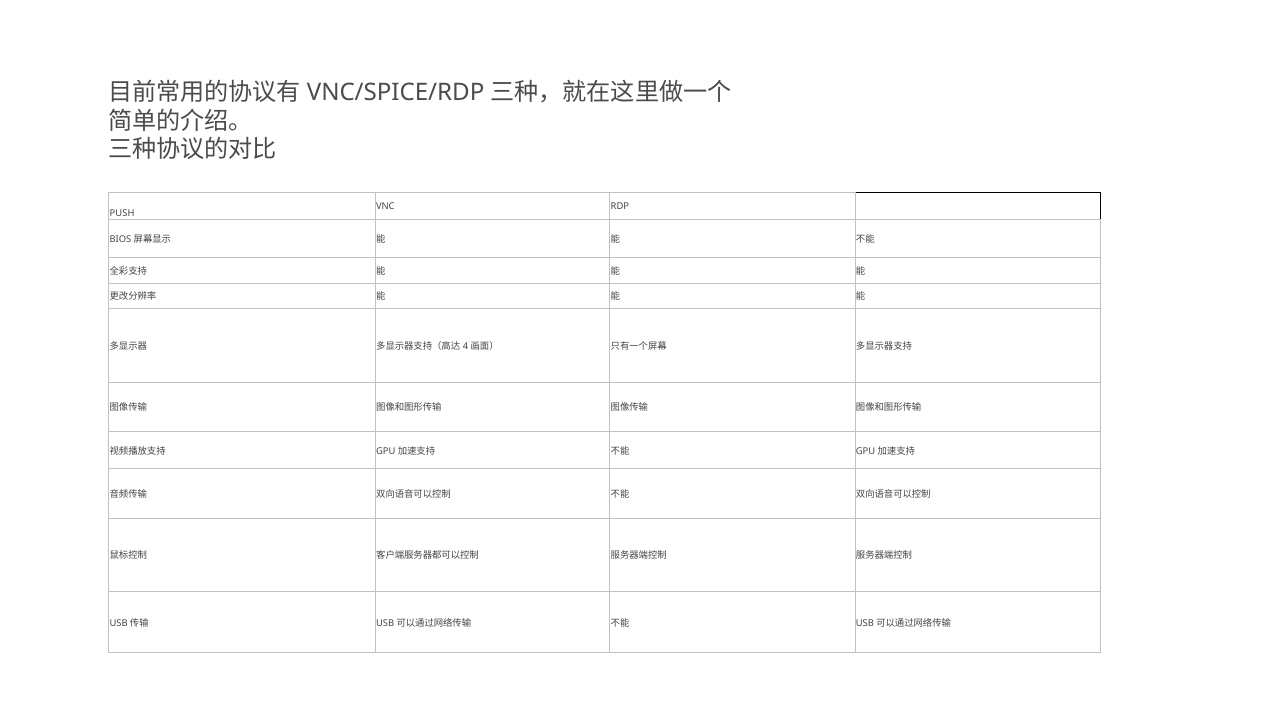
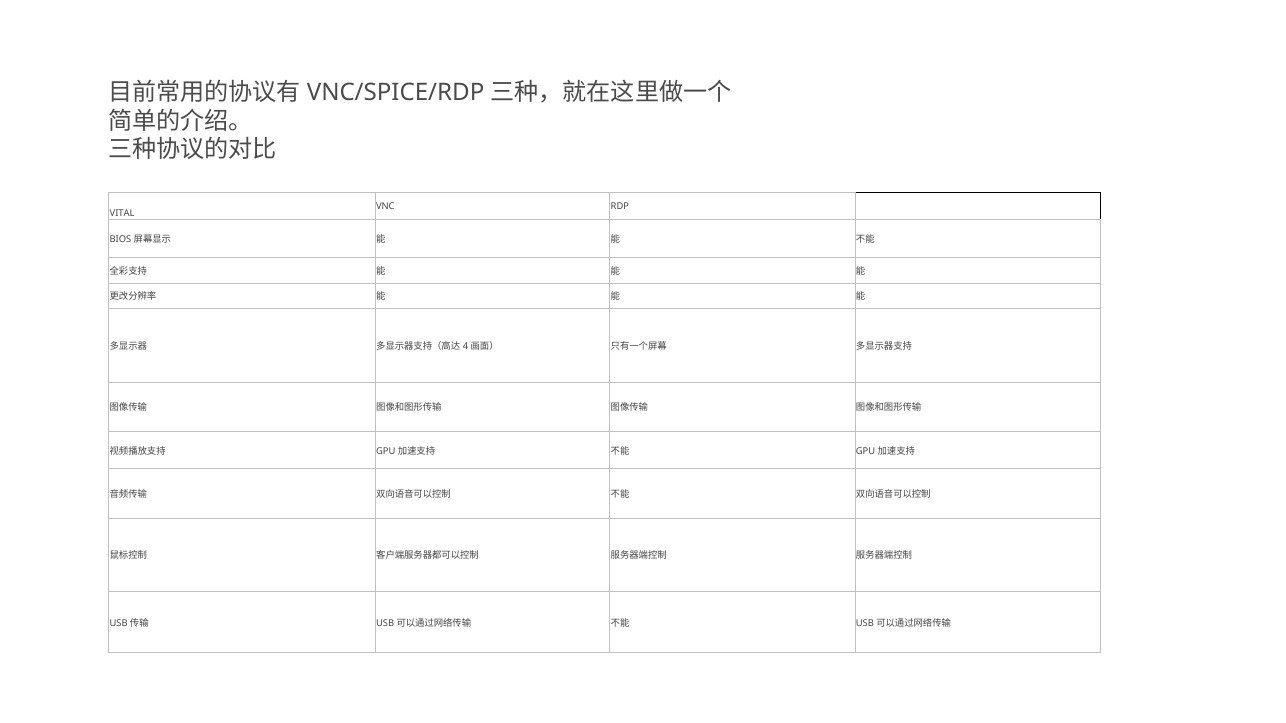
PUSH: PUSH -> VITAL (122, 213)
